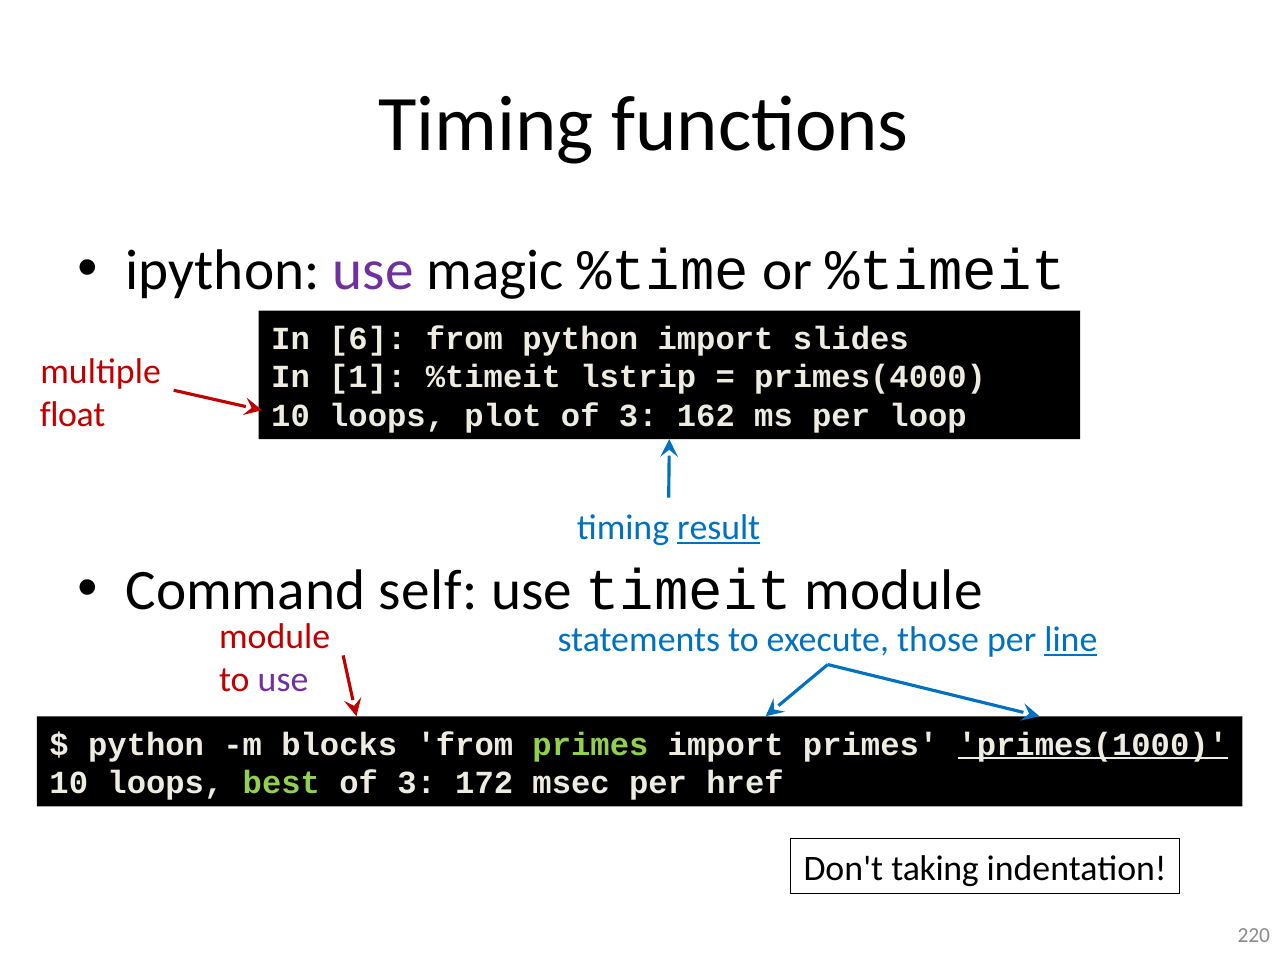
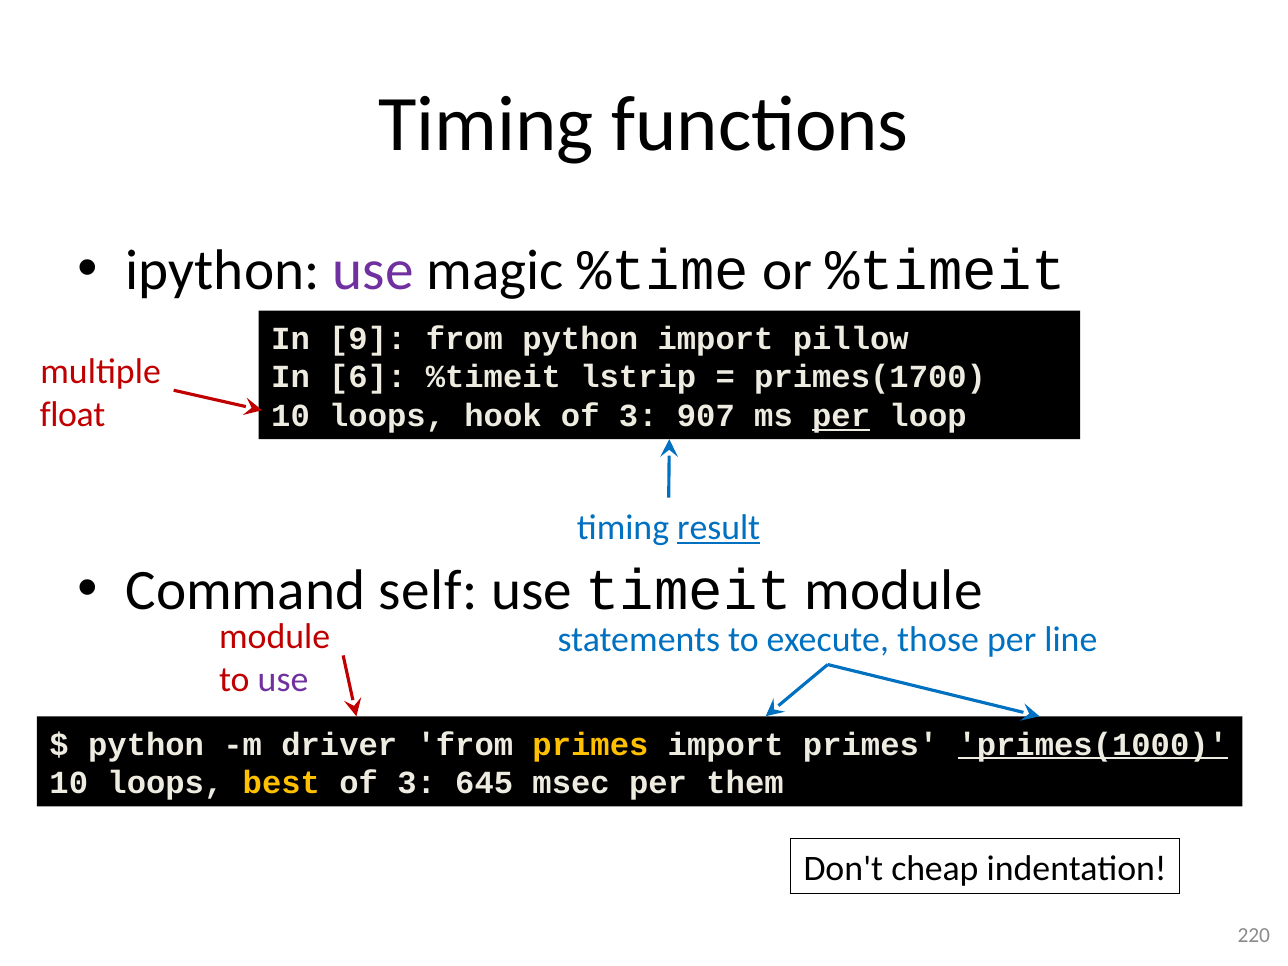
6: 6 -> 9 (368, 338)
slides: slides -> pillow (851, 338)
1: 1 -> 6 (368, 377)
primes(4000: primes(4000 -> primes(1700 (870, 377)
plot: plot -> hook (503, 416)
162: 162 -> 907 (706, 416)
per underline: none -> present (841, 416)
line underline: present -> none (1071, 639)
blocks: blocks -> driver (339, 744)
primes colour: light green -> yellow (590, 744)
best colour: light green -> yellow (281, 783)
172: 172 -> 645 (484, 783)
href: href -> them (745, 783)
taking: taking -> cheap (935, 868)
